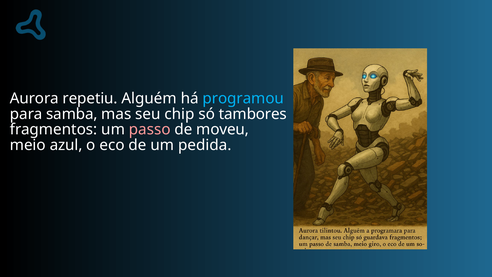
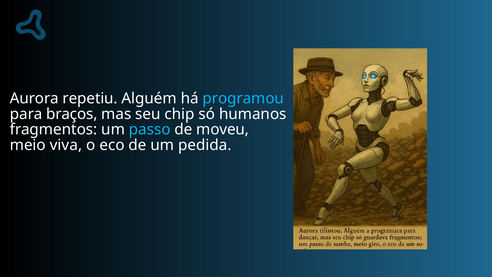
samba: samba -> braços (72, 114)
tambores: tambores -> humanos (253, 114)
passo colour: pink -> light blue (150, 129)
azul: azul -> viva (66, 145)
